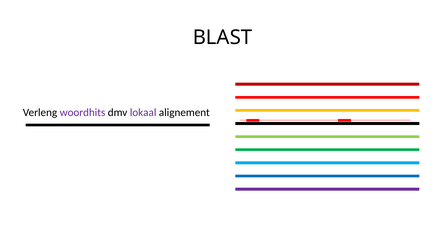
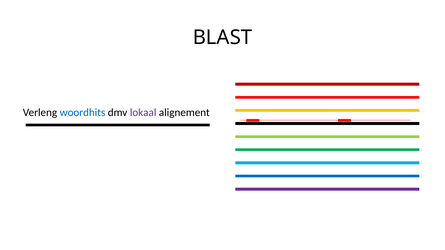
woordhits colour: purple -> blue (82, 113)
